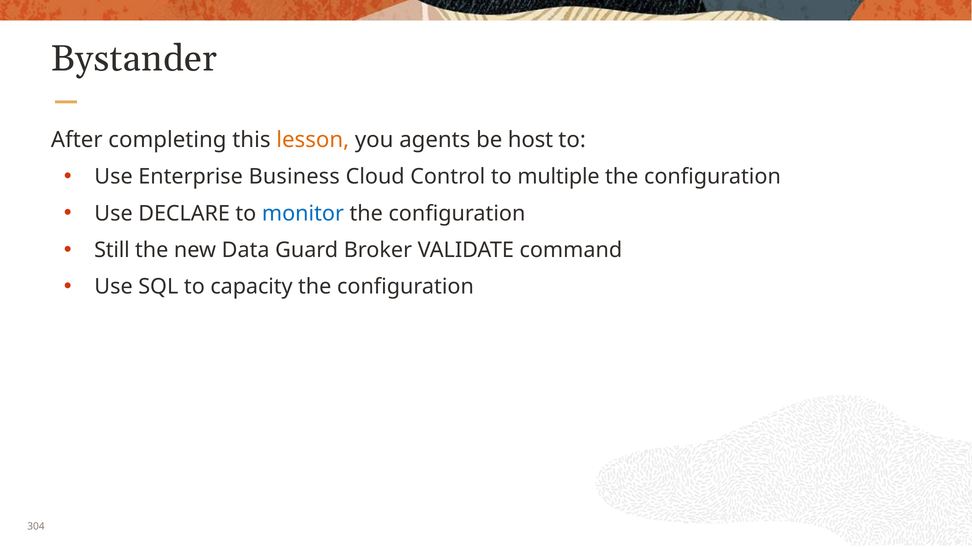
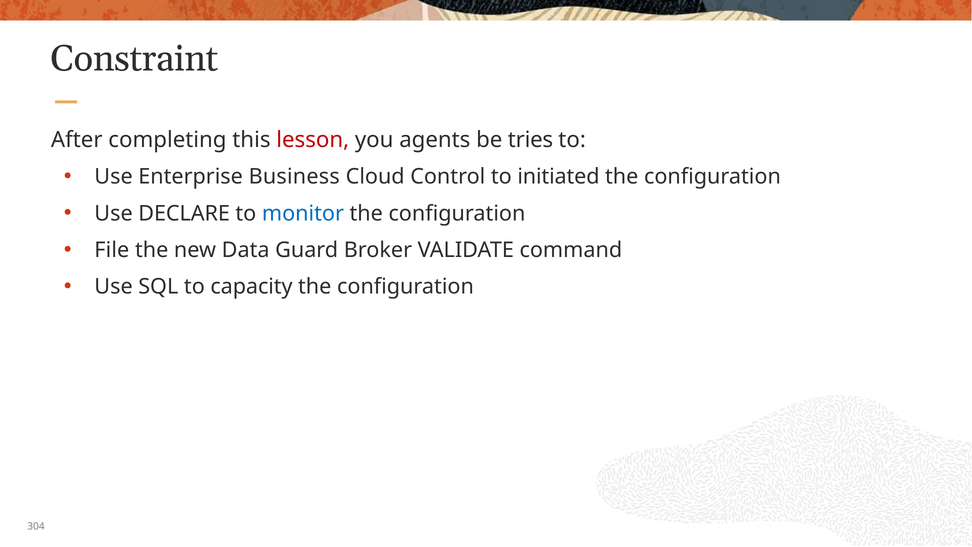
Bystander: Bystander -> Constraint (135, 59)
lesson colour: orange -> red (313, 140)
host: host -> tries (531, 140)
multiple: multiple -> initiated (558, 177)
Still: Still -> File (112, 250)
